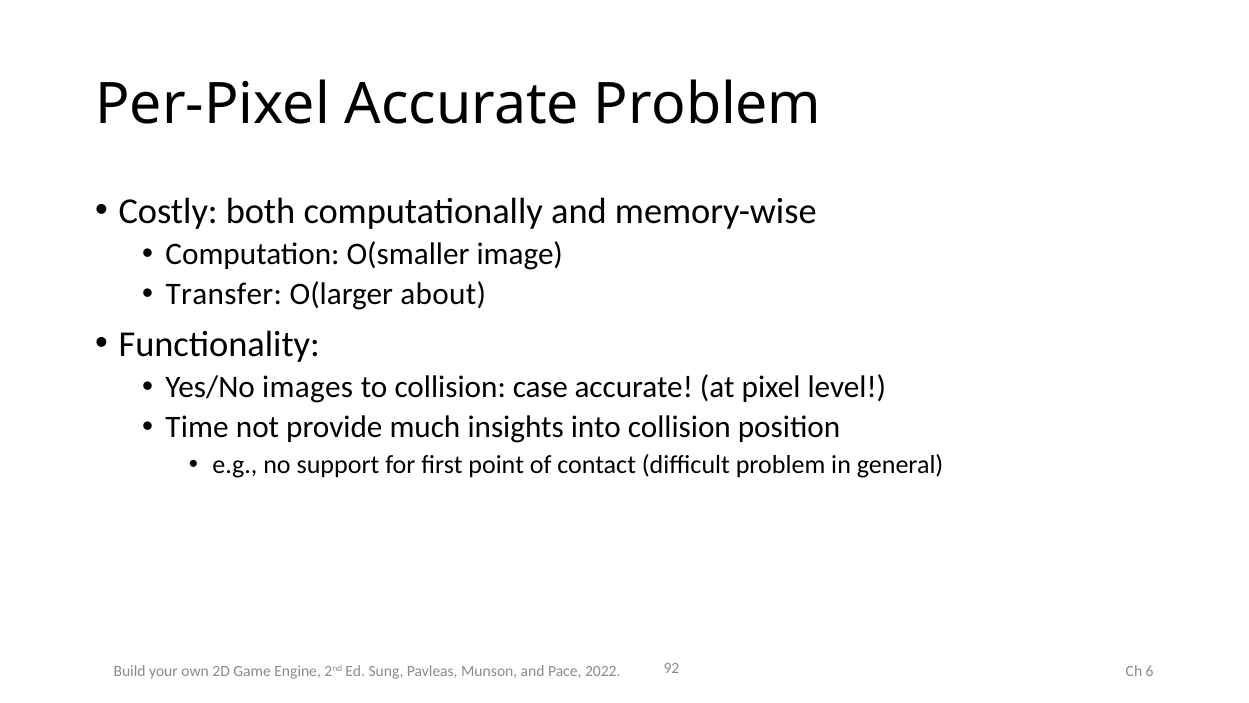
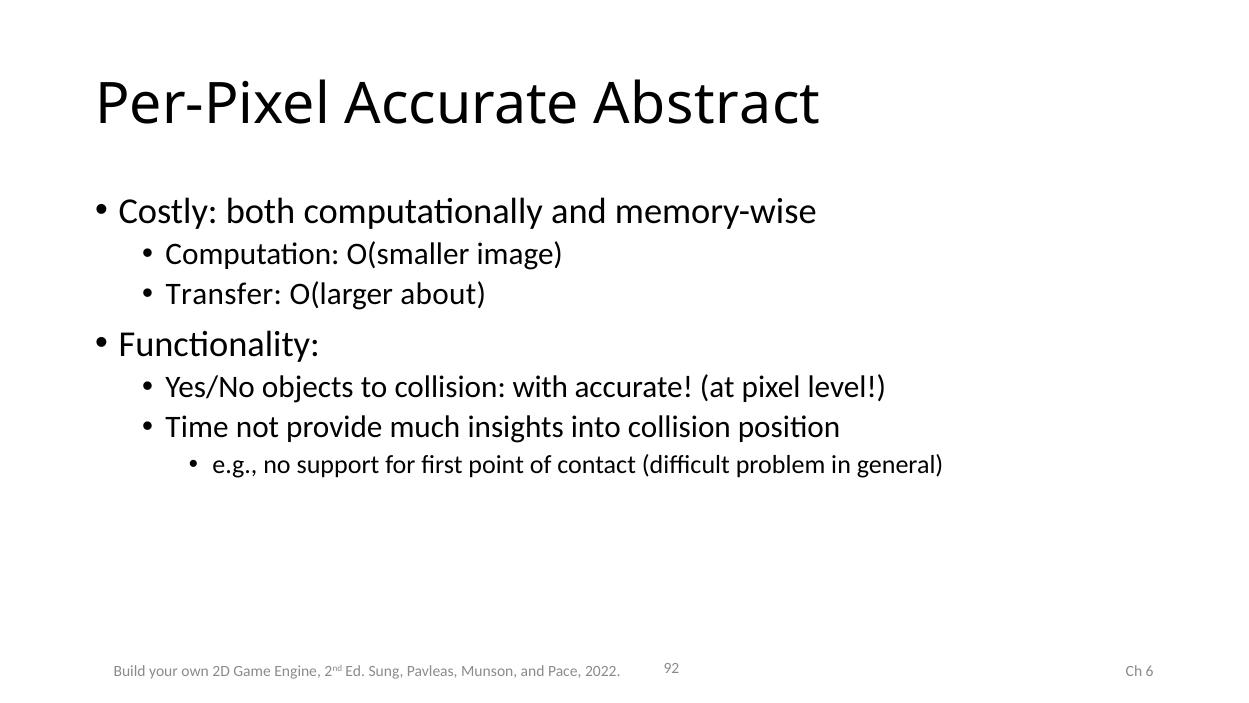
Accurate Problem: Problem -> Abstract (707, 105)
images: images -> objects (308, 387)
case: case -> with (540, 387)
